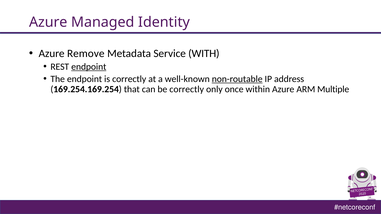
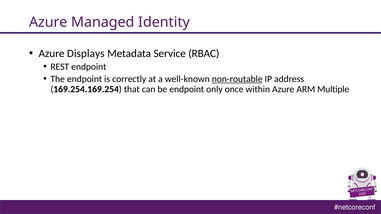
Remove: Remove -> Displays (86, 54)
WITH: WITH -> RBAC (204, 54)
endpoint underline: present -> none (89, 67)
be correctly: correctly -> endpoint (187, 89)
